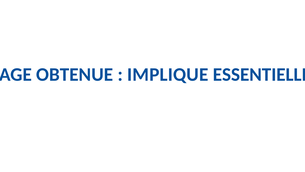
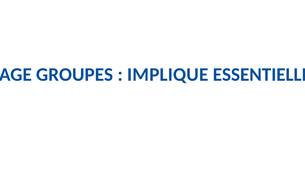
OBTENUE: OBTENUE -> GROUPES (75, 74)
